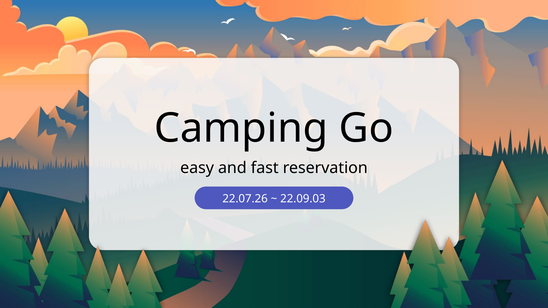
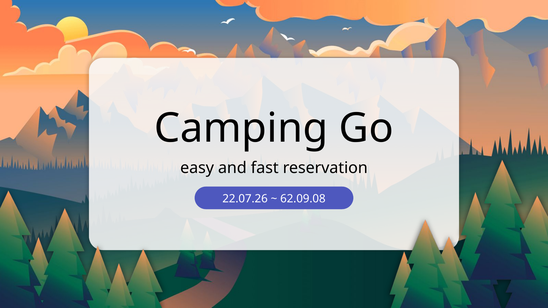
22.09.03: 22.09.03 -> 62.09.08 (303, 199)
